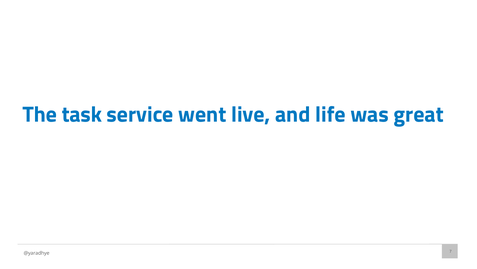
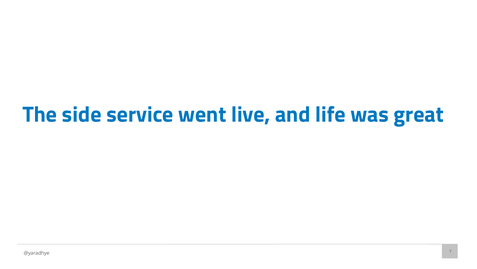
task: task -> side (82, 114)
